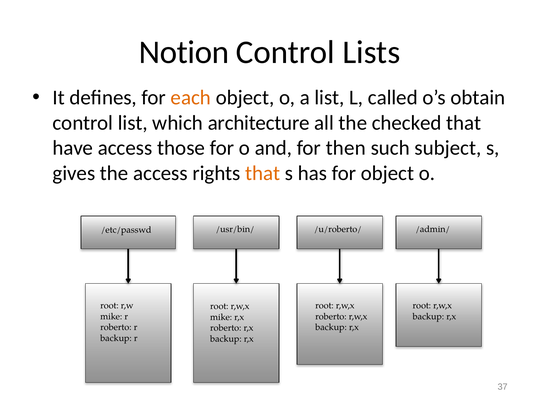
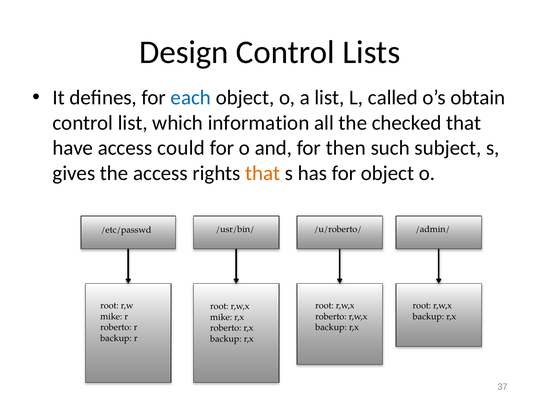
Notion: Notion -> Design (184, 52)
each colour: orange -> blue (191, 98)
architecture: architecture -> information (259, 123)
those: those -> could (181, 148)
